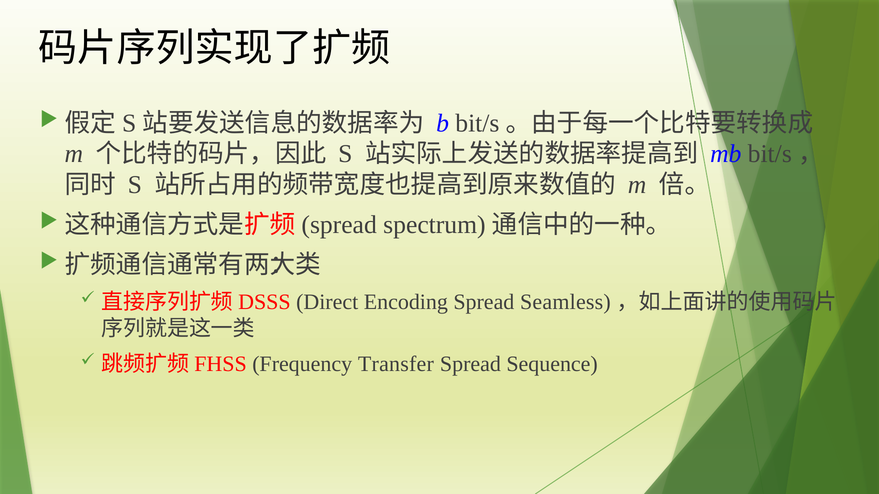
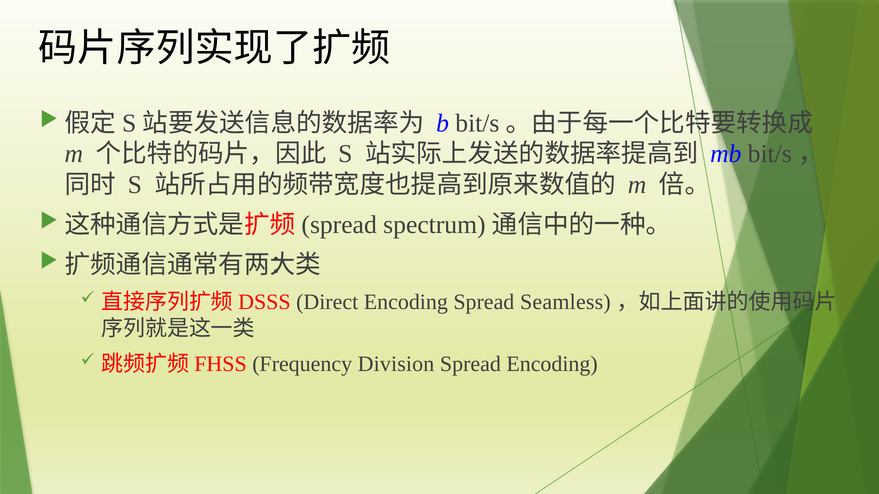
Transfer: Transfer -> Division (396, 364)
Spread Sequence: Sequence -> Encoding (552, 364)
